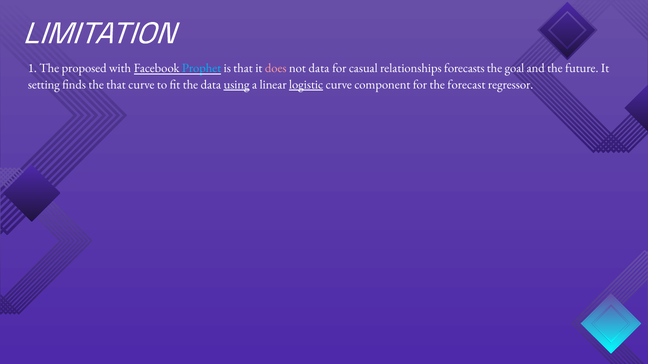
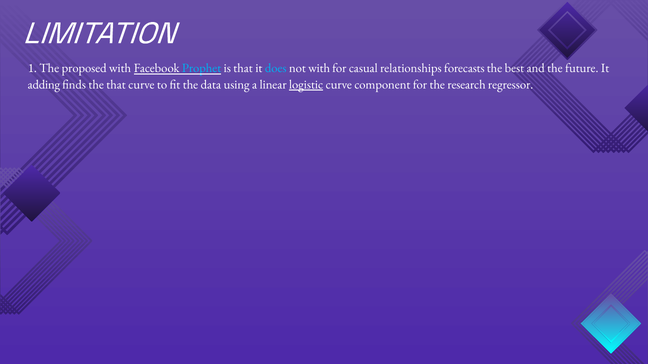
does colour: pink -> light blue (276, 68)
not data: data -> with (319, 68)
goal: goal -> best (514, 68)
setting: setting -> adding (44, 85)
using underline: present -> none (237, 85)
forecast: forecast -> research (467, 85)
